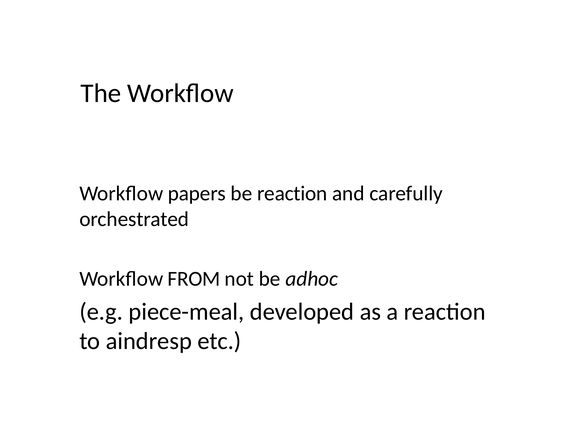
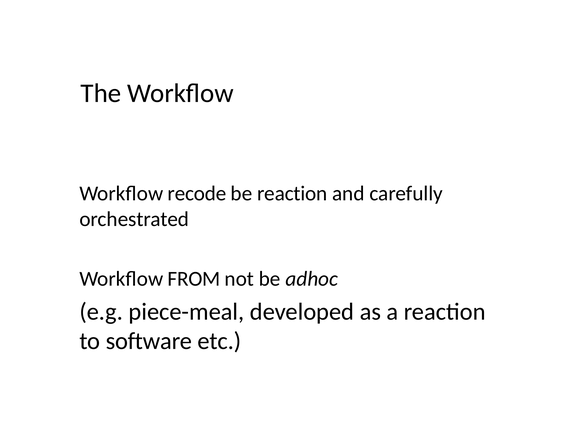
papers: papers -> recode (197, 194)
aindresp: aindresp -> software (149, 341)
